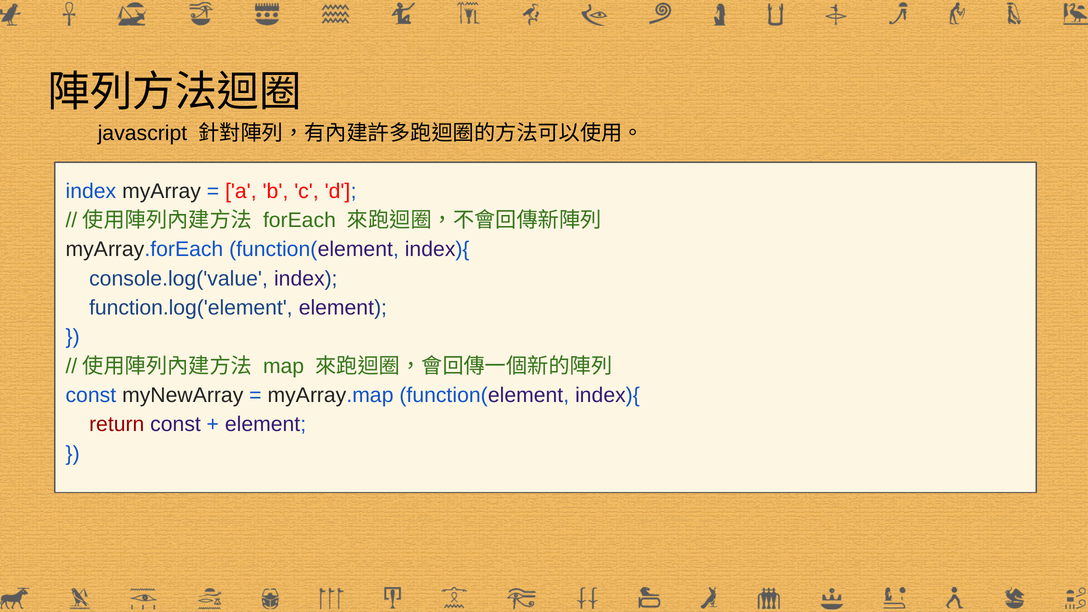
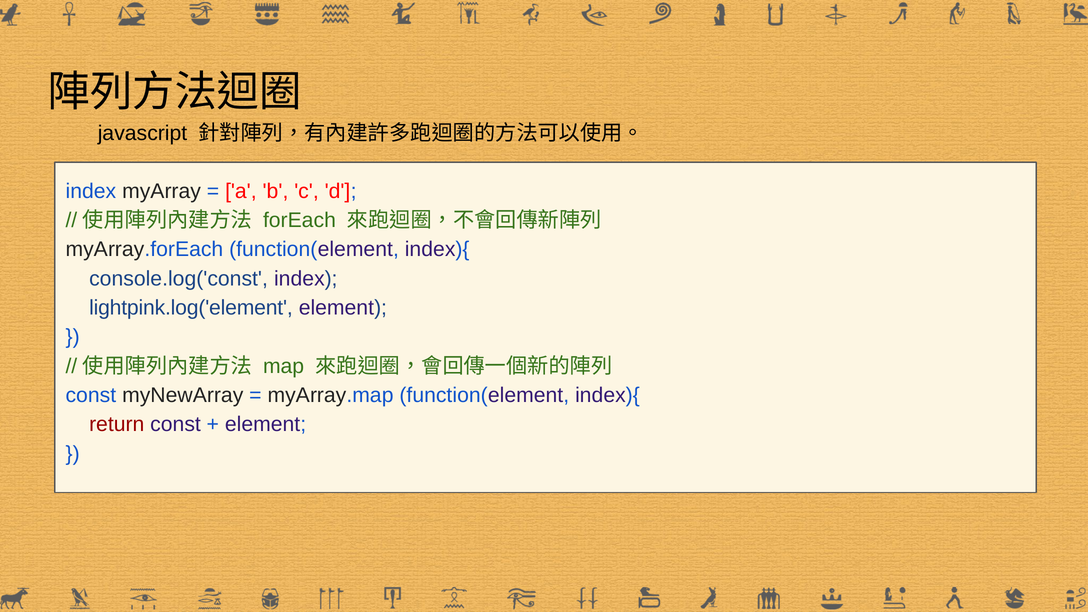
console.log('value: console.log('value -> console.log('const (179, 279)
function.log('element: function.log('element -> lightpink.log('element (191, 308)
